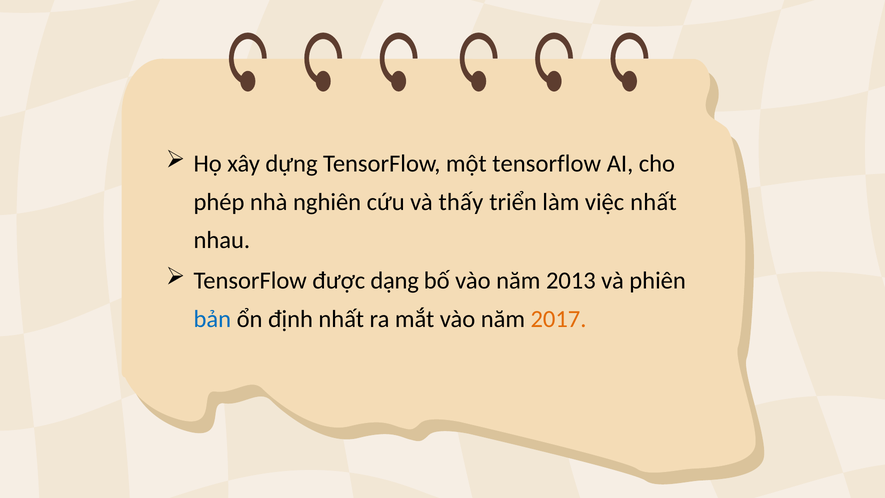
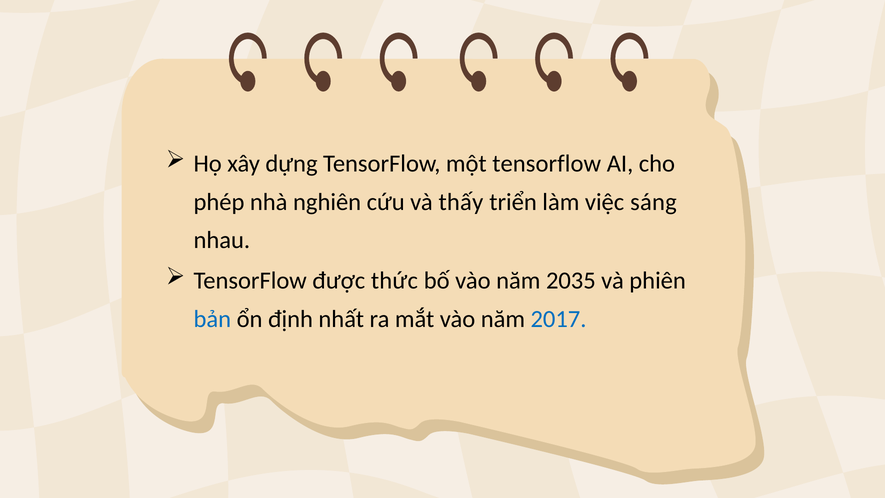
việc nhất: nhất -> sáng (653, 202)
dạng: dạng -> thức (394, 281)
2013: 2013 -> 2035 (571, 281)
2017 colour: orange -> blue (559, 319)
